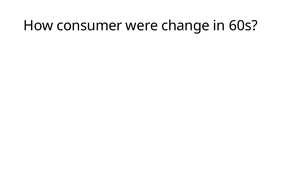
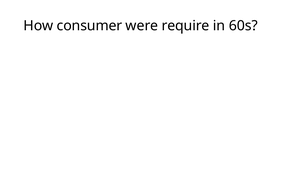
change: change -> require (186, 26)
